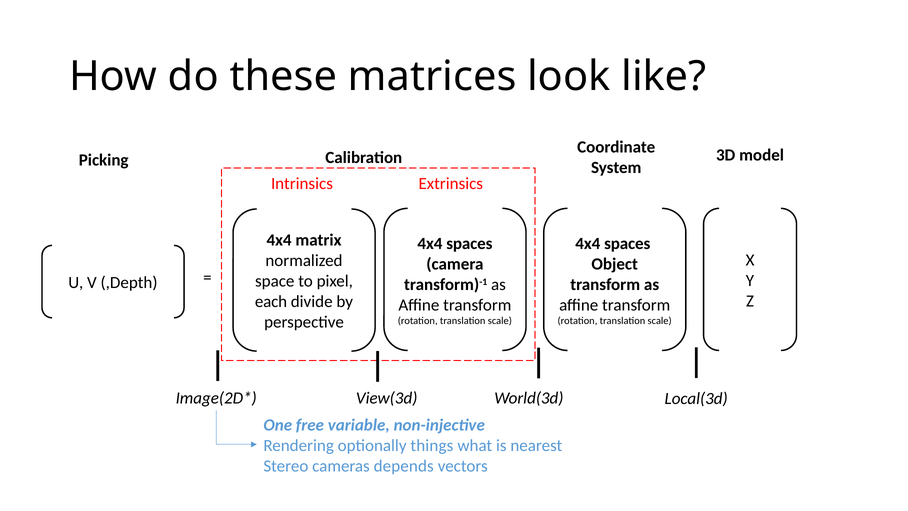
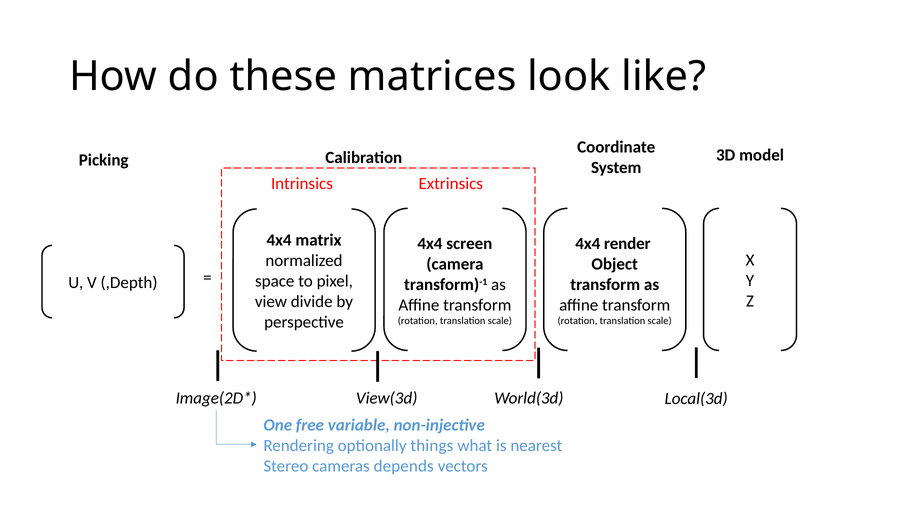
spaces: spaces -> screen (469, 244)
spaces: spaces -> render (627, 244)
each: each -> view (271, 302)
